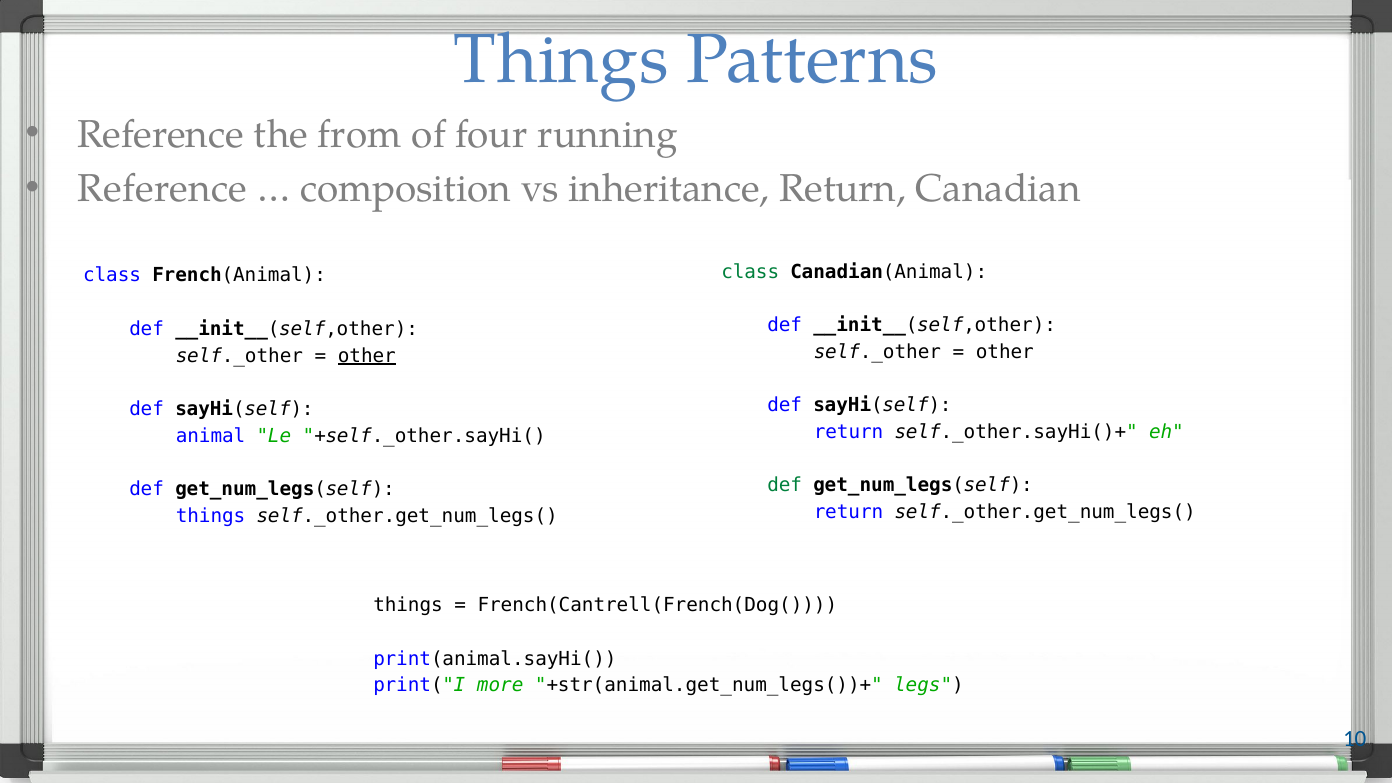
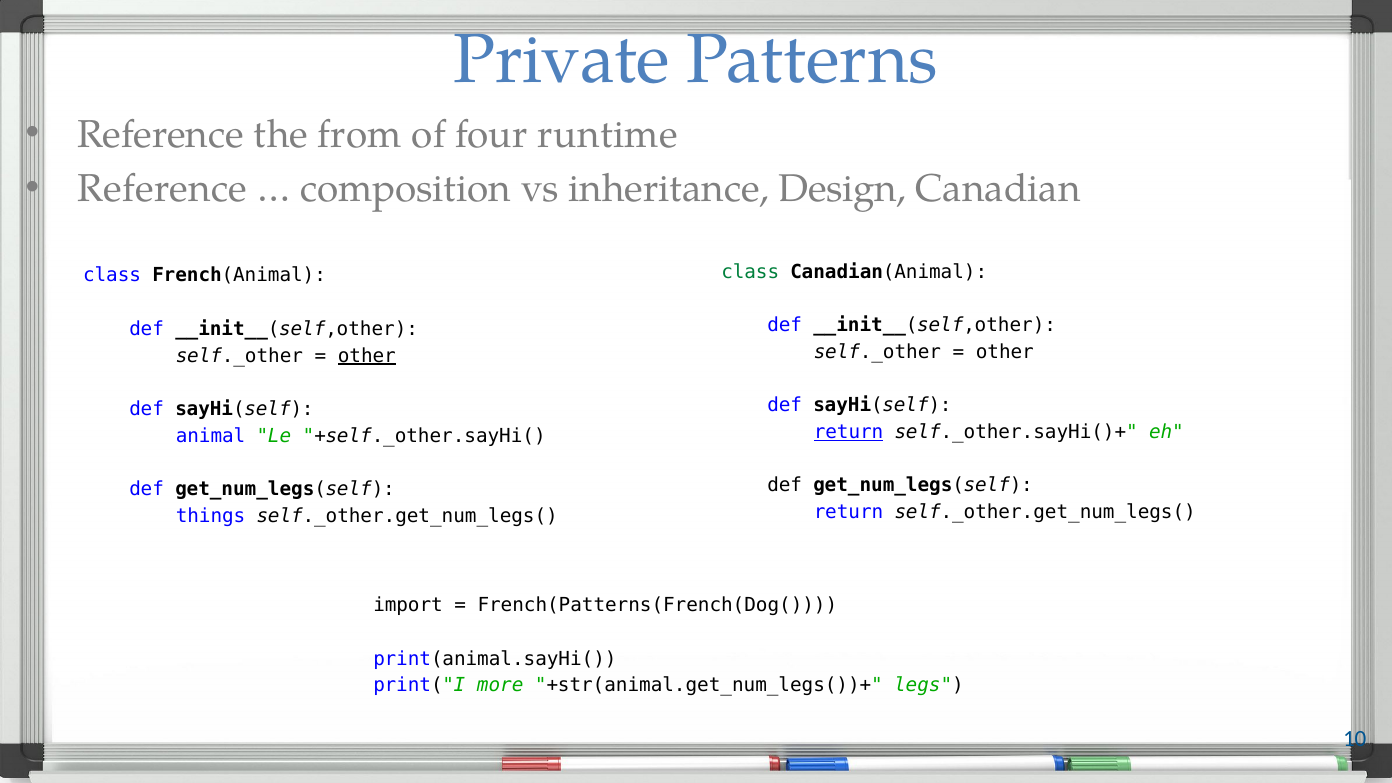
Things: Things -> Private (562, 60)
running: running -> runtime (608, 134)
inheritance Return: Return -> Design (843, 189)
return underline: none -> present (849, 432)
def colour: green -> black (785, 485)
things: things -> import (408, 605)
French(Cantrell(French(Dog(: French(Cantrell(French(Dog( -> French(Patterns(French(Dog( (657, 605)
